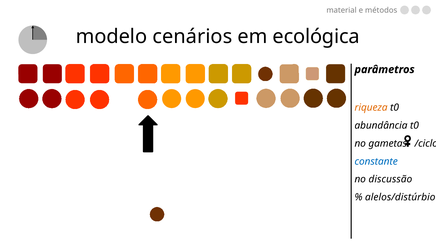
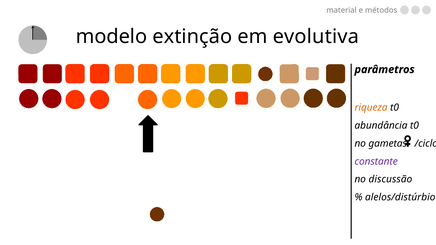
cenários: cenários -> extinção (192, 37)
ecológica: ecológica -> evolutiva (316, 37)
constante colour: blue -> purple (376, 162)
